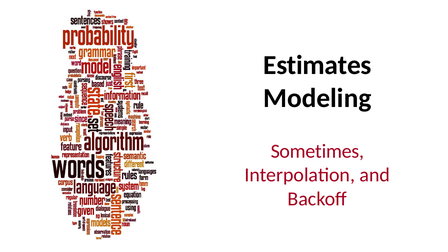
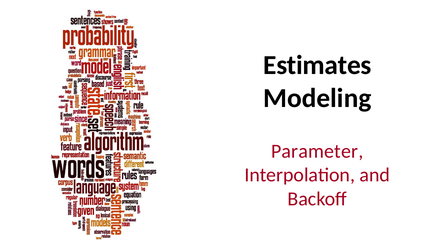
Sometimes: Sometimes -> Parameter (317, 151)
